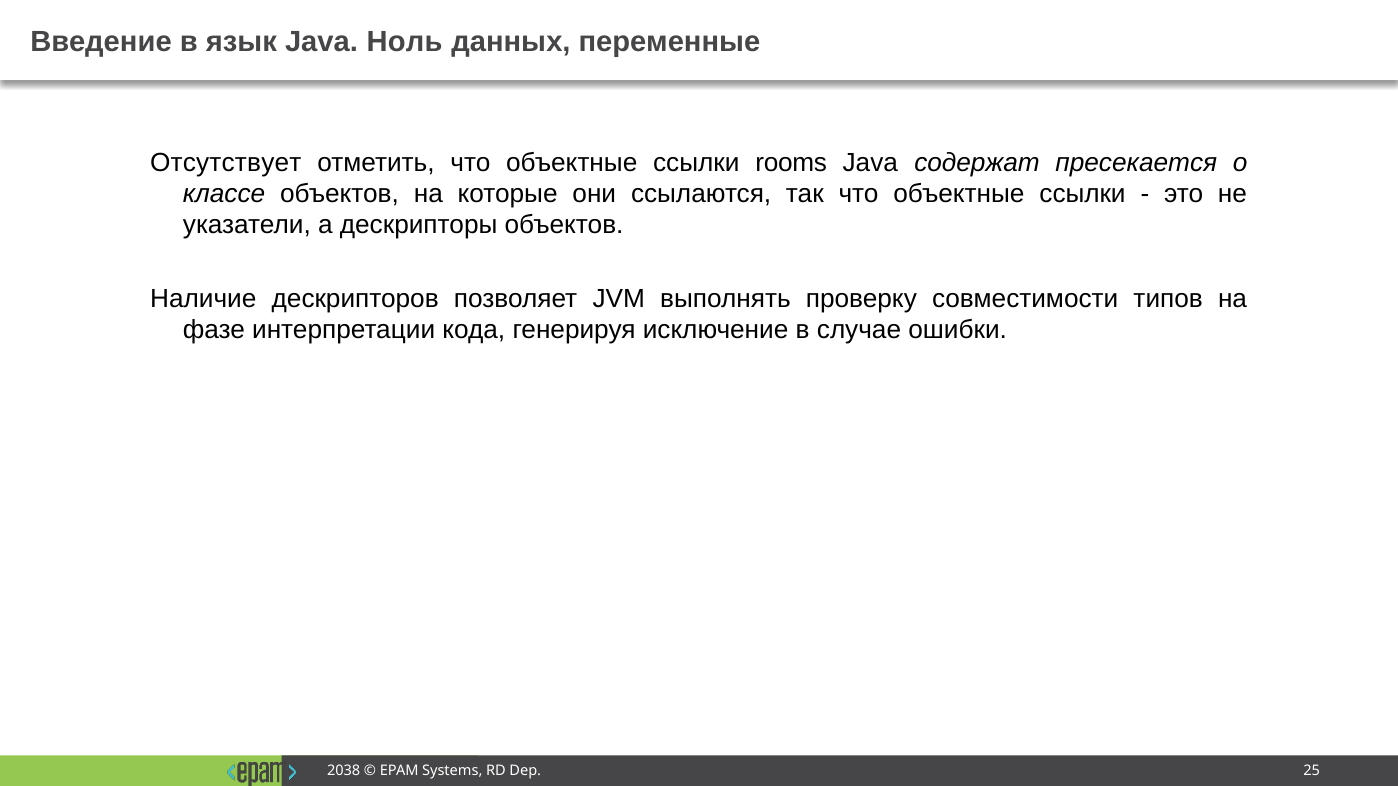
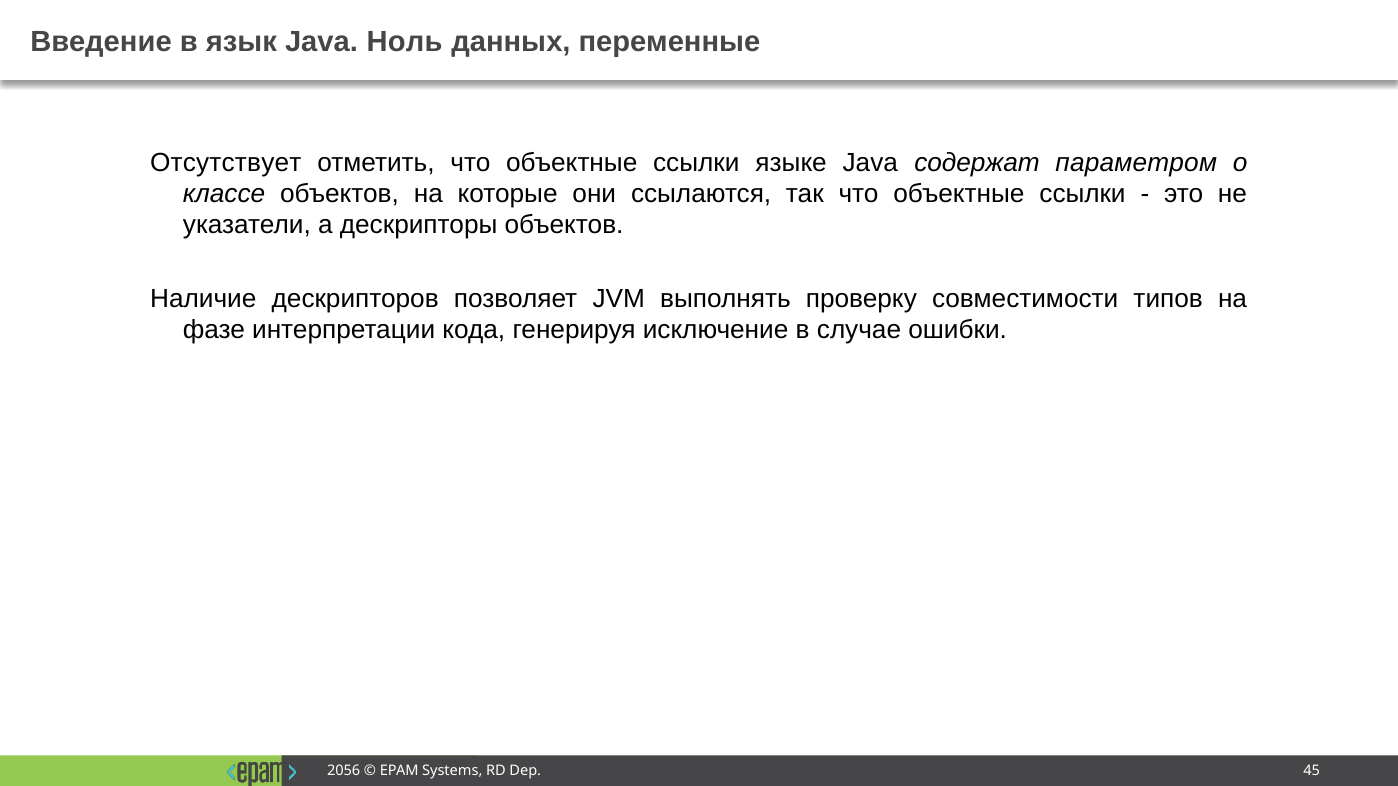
rooms: rooms -> языке (791, 163)
пресекается: пресекается -> параметром (1136, 163)
2038: 2038 -> 2056 (344, 771)
25: 25 -> 45 (1312, 771)
